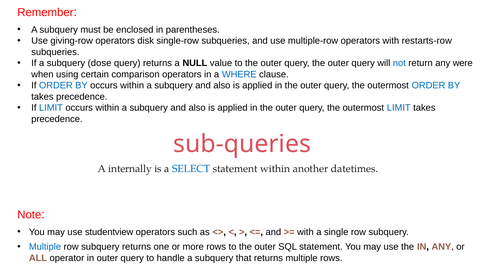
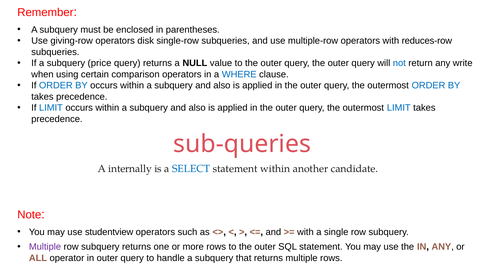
restarts-row: restarts-row -> reduces-row (427, 41)
dose: dose -> price (100, 63)
were: were -> write (463, 63)
datetimes: datetimes -> candidate (354, 169)
Multiple colour: blue -> purple (45, 247)
